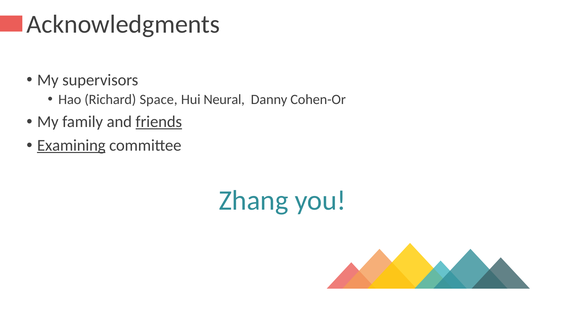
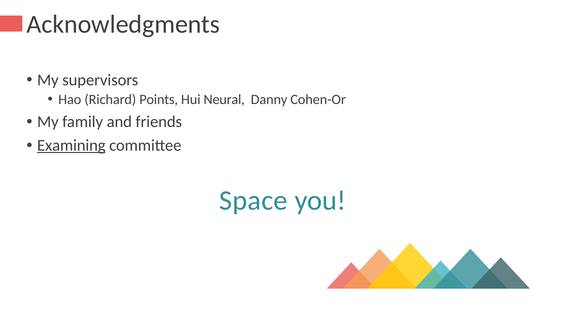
Space: Space -> Points (159, 99)
friends underline: present -> none (159, 122)
Zhang: Zhang -> Space (253, 200)
